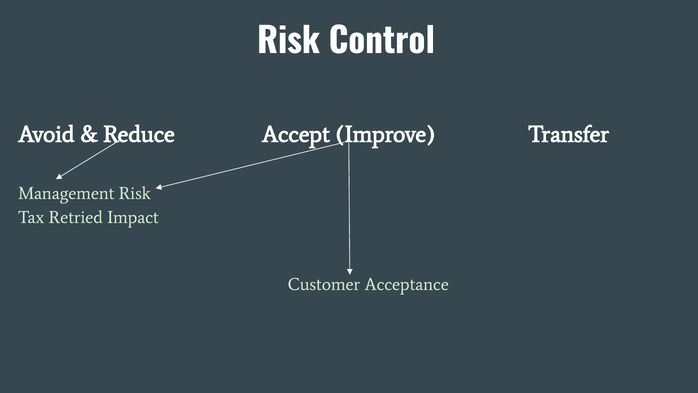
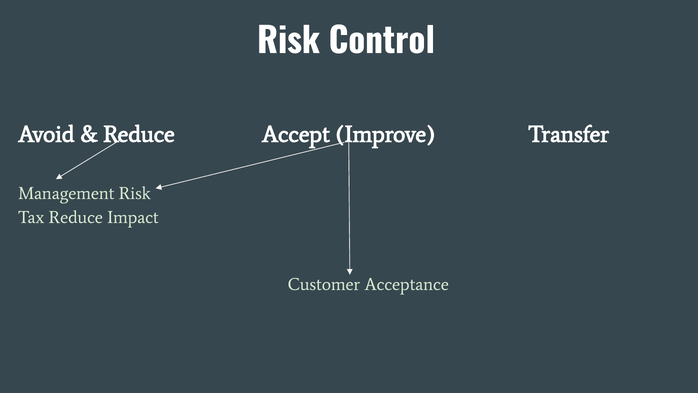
Tax Retried: Retried -> Reduce (76, 217)
